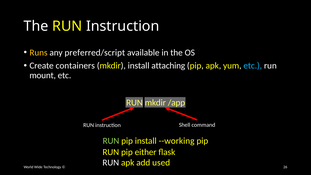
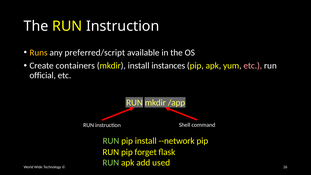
attaching: attaching -> instances (168, 66)
etc colour: light blue -> pink (253, 66)
mount: mount -> official (43, 75)
--working: --working -> --network (177, 141)
either: either -> forget (146, 152)
RUN colour: white -> light green (111, 163)
